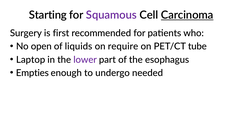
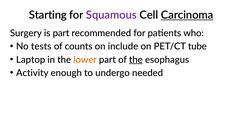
is first: first -> part (61, 33)
open: open -> tests (41, 46)
liquids: liquids -> counts (79, 46)
require: require -> include (123, 46)
lower colour: purple -> orange (85, 60)
the underline: none -> present (136, 60)
Empties: Empties -> Activity (32, 73)
